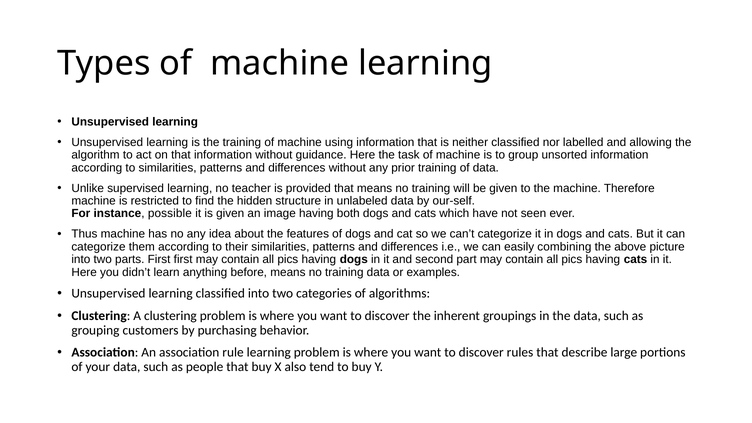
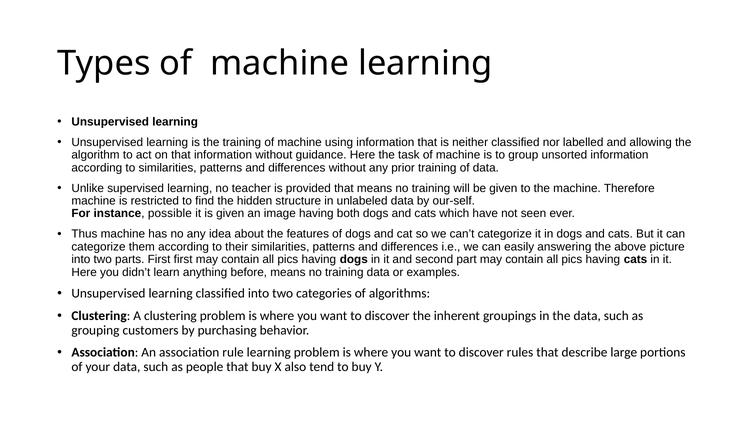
combining: combining -> answering (564, 247)
